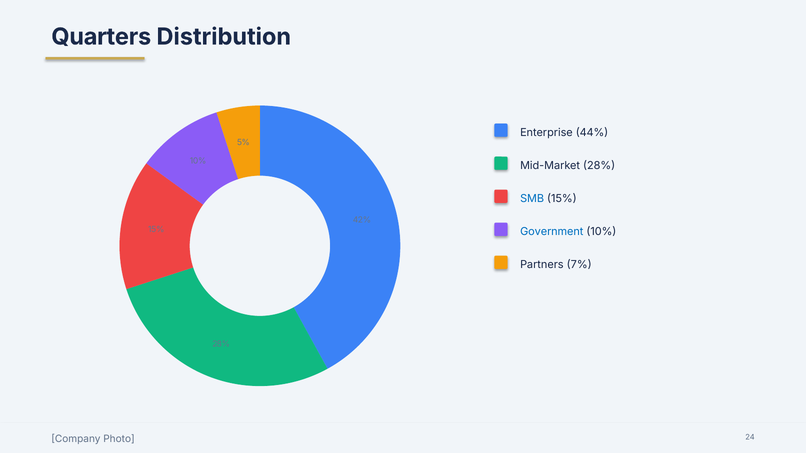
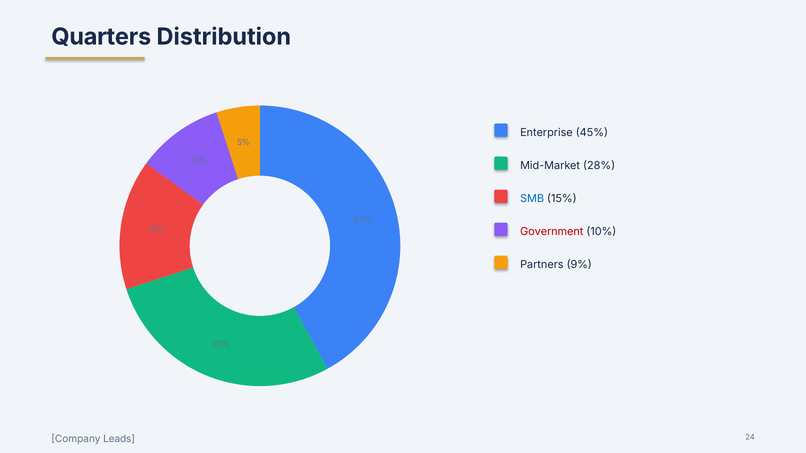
44%: 44% -> 45% (592, 133)
Government colour: blue -> red (552, 232)
7%: 7% -> 9% (579, 265)
Photo: Photo -> Leads (119, 439)
